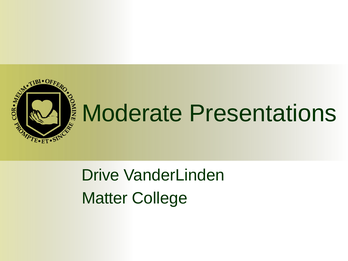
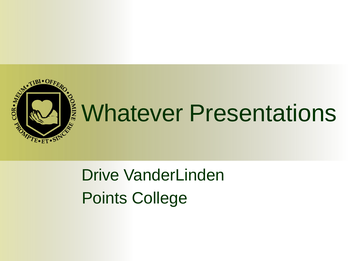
Moderate: Moderate -> Whatever (132, 113)
Matter: Matter -> Points (105, 198)
